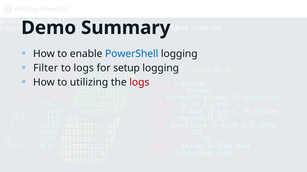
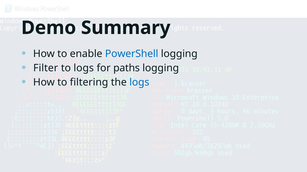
setup: setup -> paths (127, 68)
utilizing: utilizing -> filtering (89, 83)
logs colour: red -> blue (139, 83)
